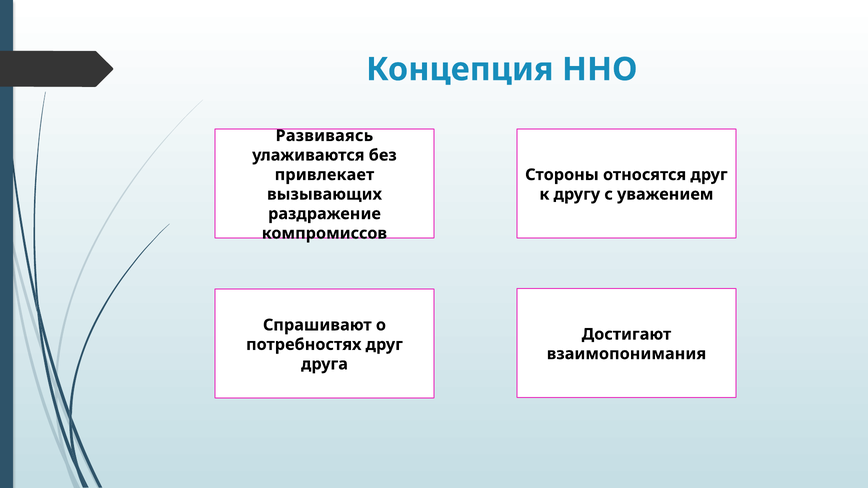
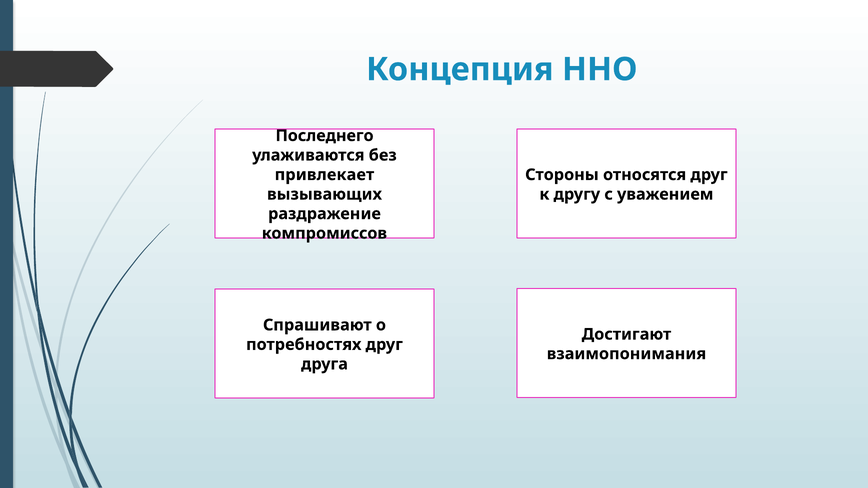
Развиваясь: Развиваясь -> Последнего (325, 136)
